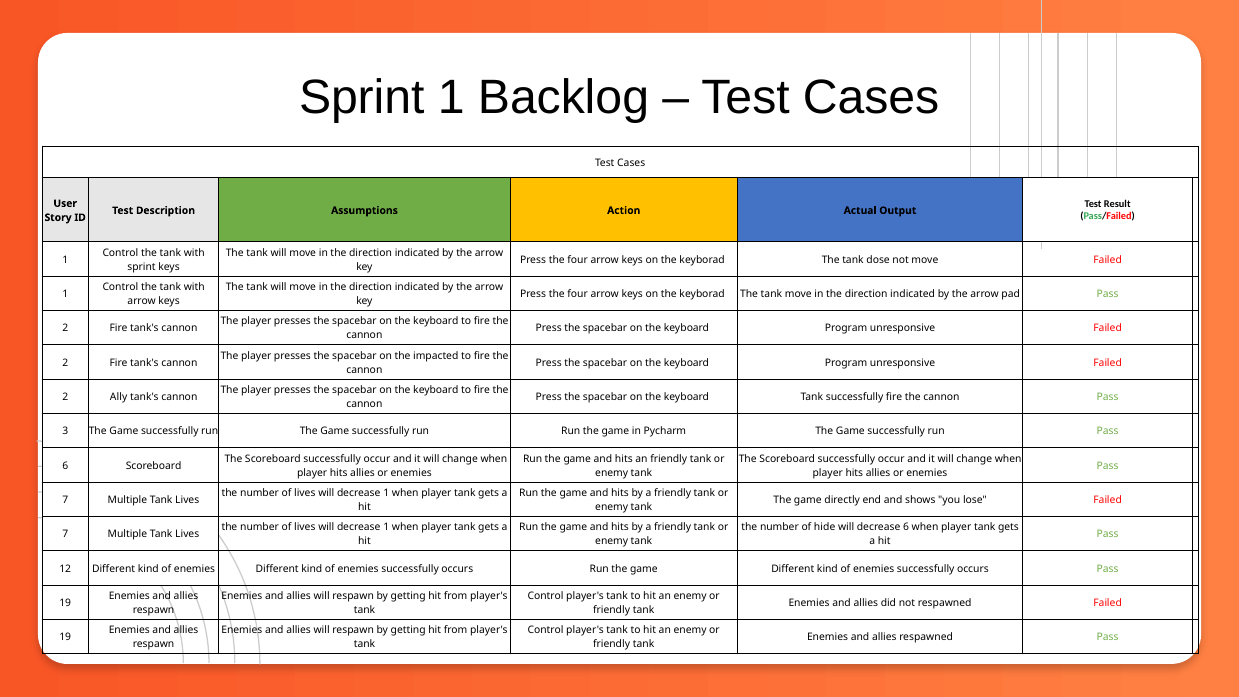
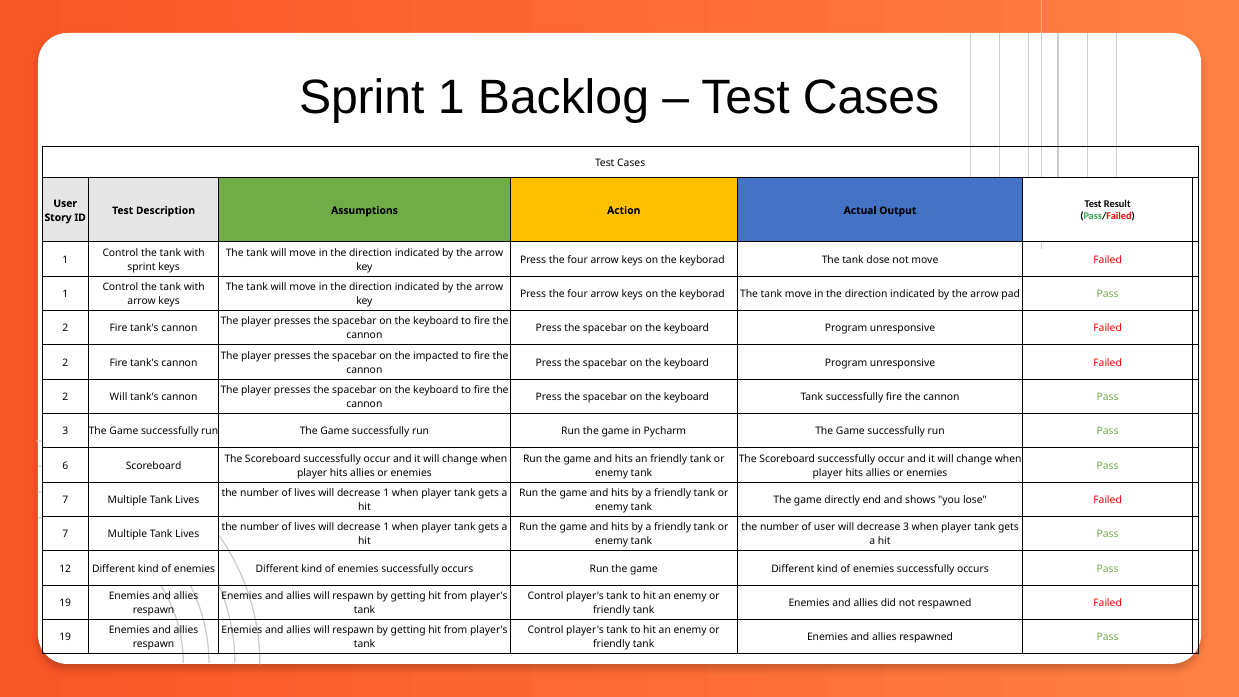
2 Ally: Ally -> Will (119, 397)
of hide: hide -> user (825, 527)
decrease 6: 6 -> 3 (906, 527)
